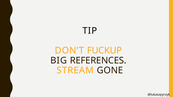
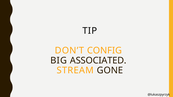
FUCKUP: FUCKUP -> CONFIG (104, 51)
REFERENCES: REFERENCES -> ASSOCIATED (98, 61)
